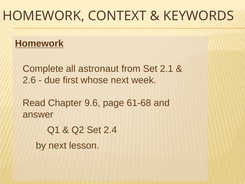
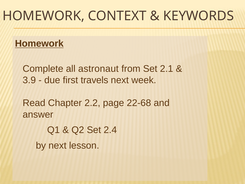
2.6: 2.6 -> 3.9 (29, 80)
whose: whose -> travels (94, 80)
9.6: 9.6 -> 2.2 (92, 103)
61-68: 61-68 -> 22-68 (139, 103)
